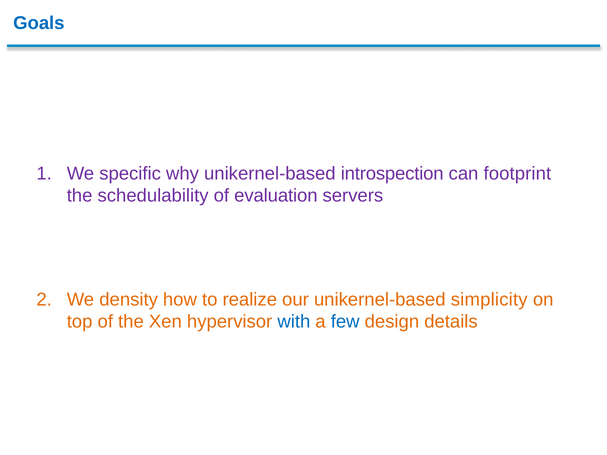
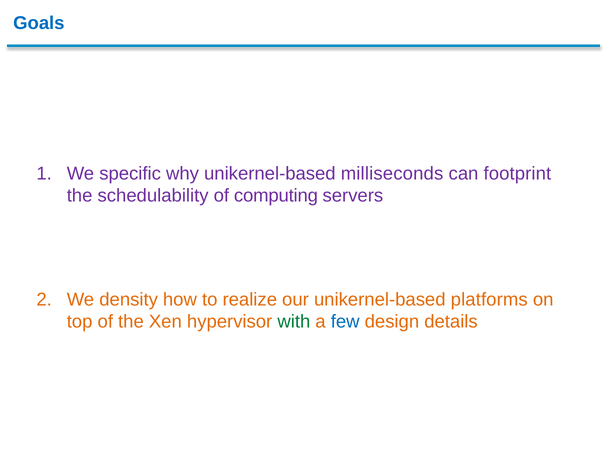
introspection: introspection -> milliseconds (392, 174)
evaluation: evaluation -> computing (276, 196)
simplicity: simplicity -> platforms (489, 300)
with colour: blue -> green (294, 322)
